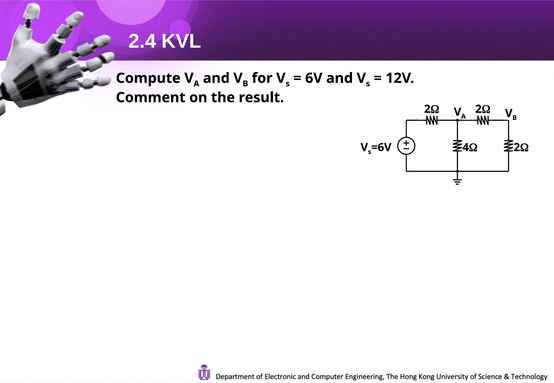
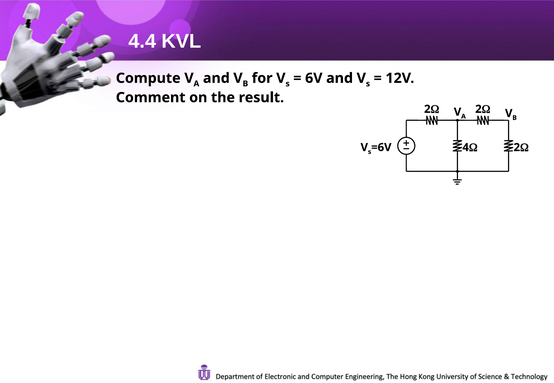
2.4: 2.4 -> 4.4 (142, 41)
